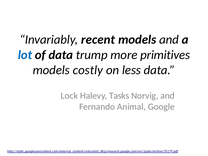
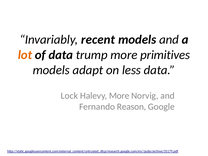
lot colour: blue -> orange (25, 55)
costly: costly -> adapt (88, 70)
Halevy Tasks: Tasks -> More (119, 96)
Animal: Animal -> Reason (132, 107)
